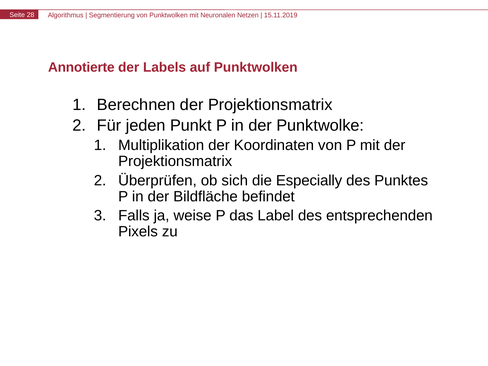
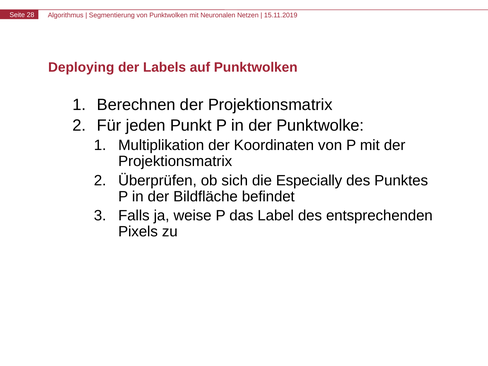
Annotierte: Annotierte -> Deploying (81, 67)
